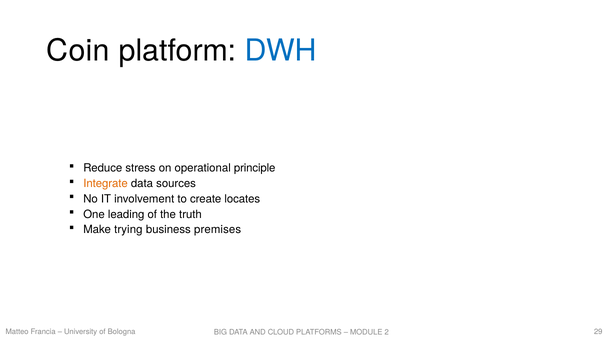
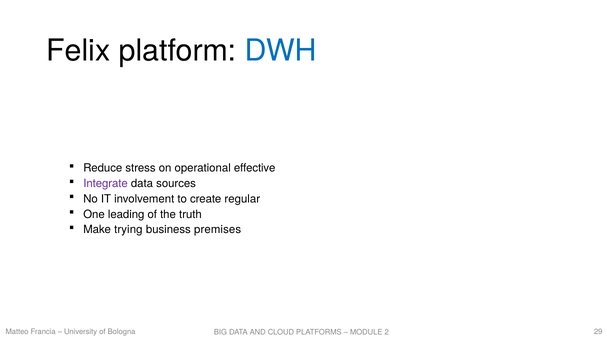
Coin: Coin -> Felix (78, 51)
principle: principle -> effective (255, 168)
Integrate colour: orange -> purple (106, 184)
locates: locates -> regular (242, 199)
